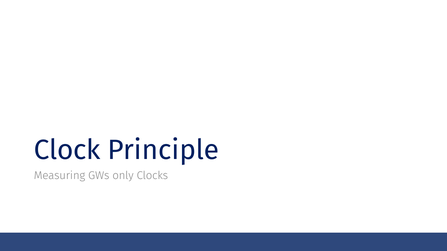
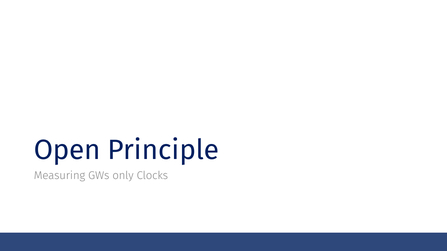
Clock: Clock -> Open (67, 150)
